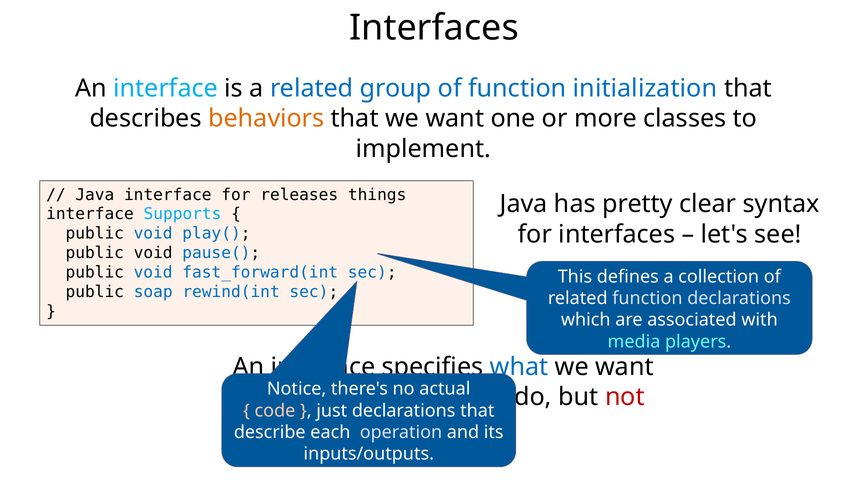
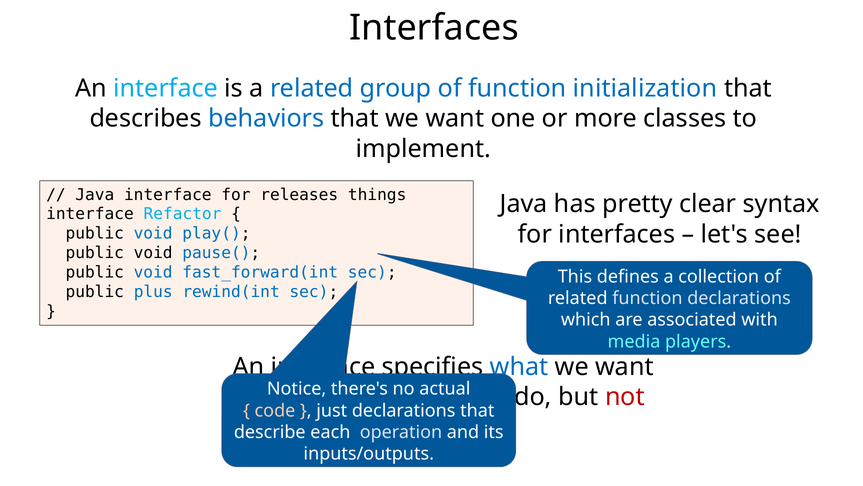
behaviors colour: orange -> blue (266, 118)
Supports: Supports -> Refactor (183, 214)
soap: soap -> plus (153, 292)
